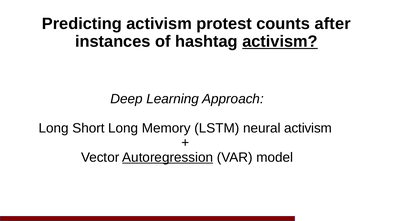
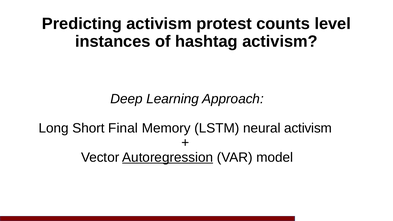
after: after -> level (333, 24)
activism underline: present -> none (280, 41)
Short Long: Long -> Final (123, 128)
